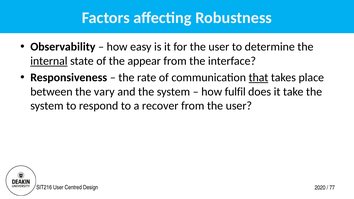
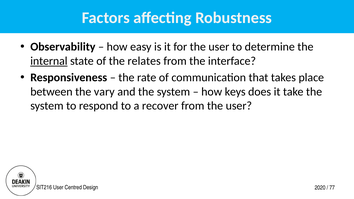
appear: appear -> relates (144, 61)
that underline: present -> none (258, 78)
fulfil: fulfil -> keys (235, 92)
